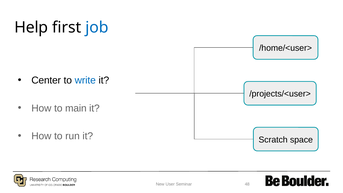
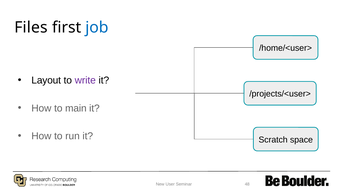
Help: Help -> Files (31, 27)
Center: Center -> Layout (46, 80)
write colour: blue -> purple (85, 80)
